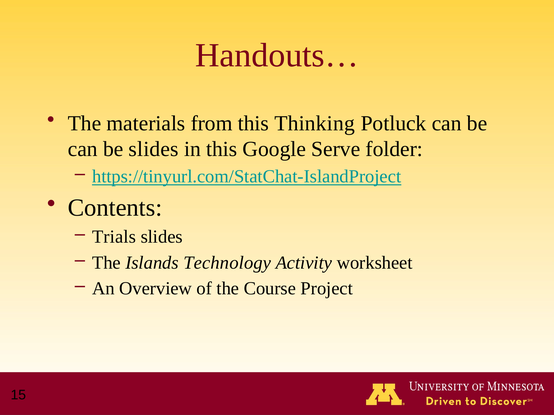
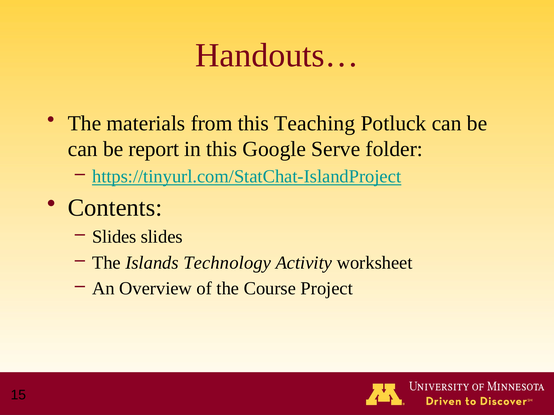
Thinking: Thinking -> Teaching (315, 123)
be slides: slides -> report (154, 149)
Trials: Trials -> Slides (114, 237)
